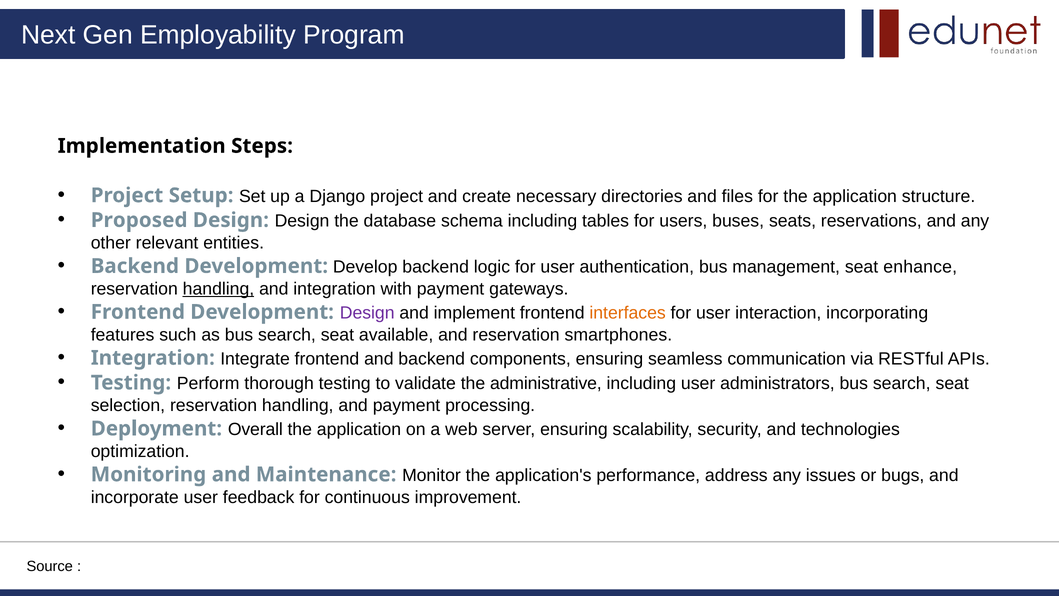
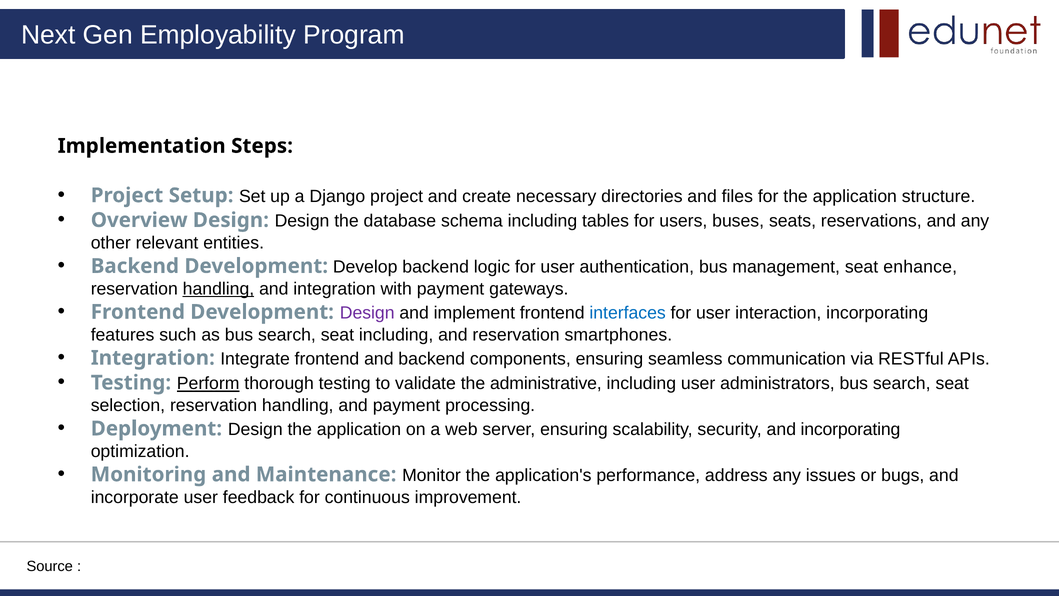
Proposed: Proposed -> Overview (139, 220)
interfaces colour: orange -> blue (628, 313)
seat available: available -> including (396, 335)
Perform underline: none -> present (208, 383)
Deployment Overall: Overall -> Design (255, 429)
and technologies: technologies -> incorporating (850, 429)
